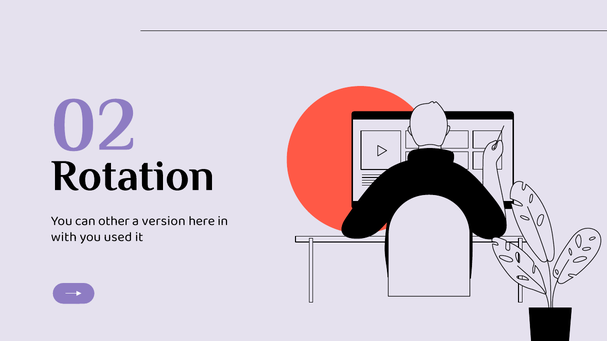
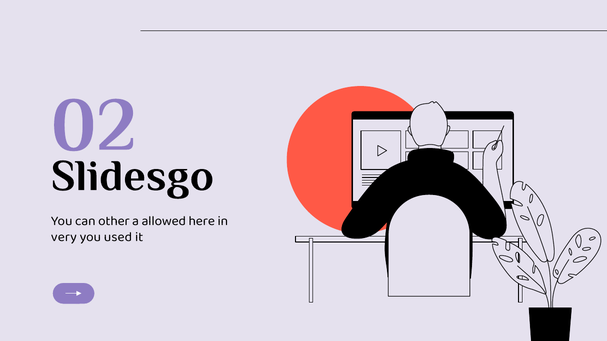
Rotation: Rotation -> Slidesgo (132, 176)
version: version -> allowed (164, 221)
with: with -> very (64, 237)
